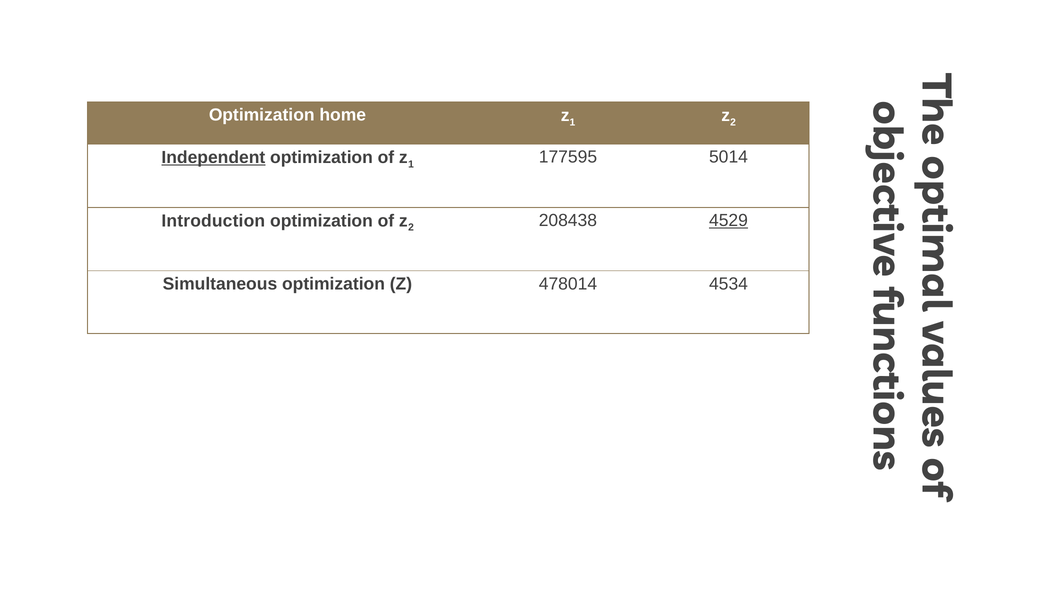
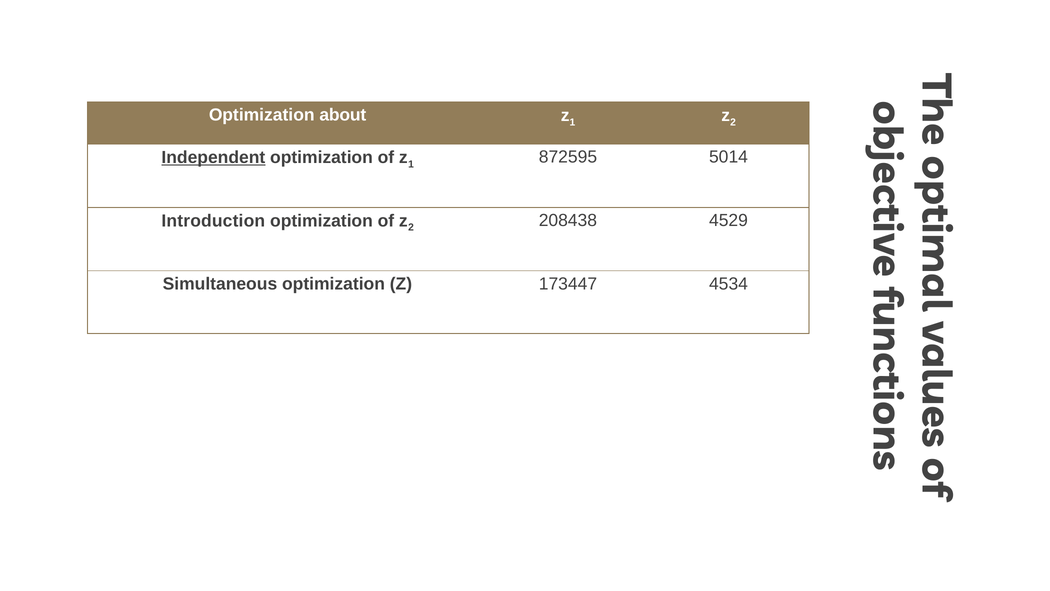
home: home -> about (343, 115)
177595: 177595 -> 872595 (568, 157)
4529 underline: present -> none (729, 220)
478014: 478014 -> 173447 (568, 284)
